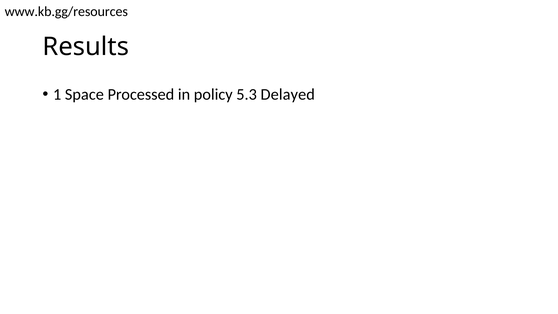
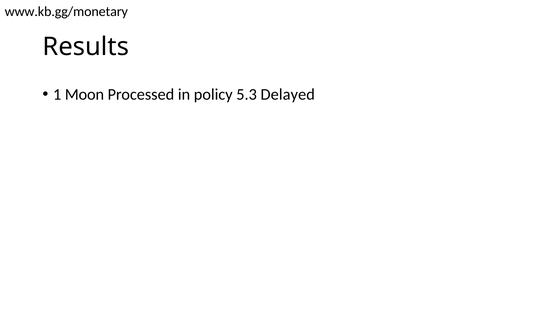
www.kb.gg/resources: www.kb.gg/resources -> www.kb.gg/monetary (66, 11)
Space: Space -> Moon (84, 94)
